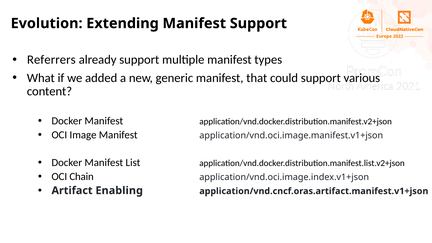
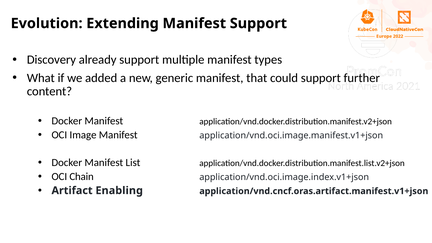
Referrers: Referrers -> Discovery (51, 60)
various: various -> further (362, 78)
